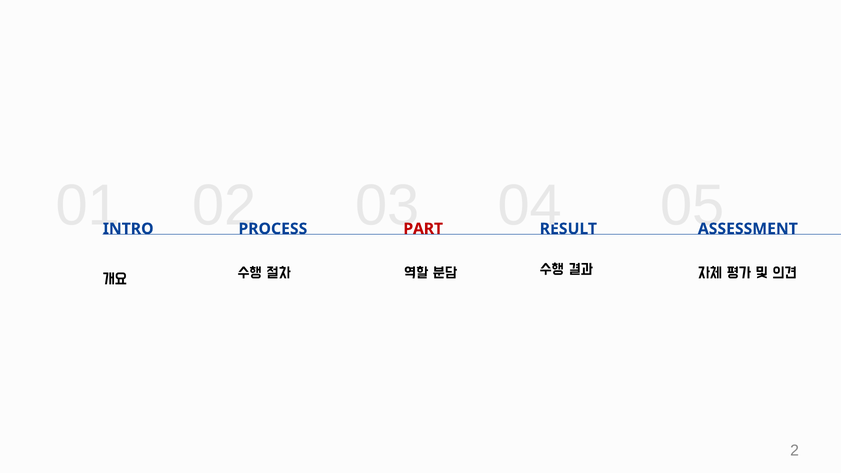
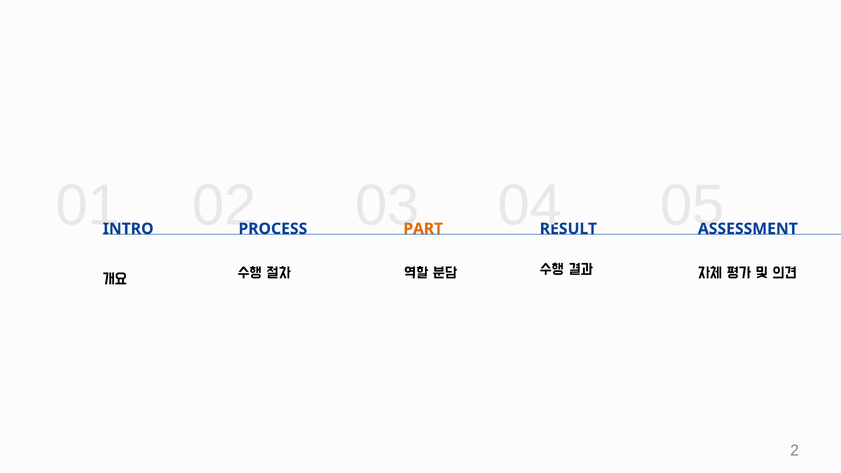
PART colour: red -> orange (423, 229)
